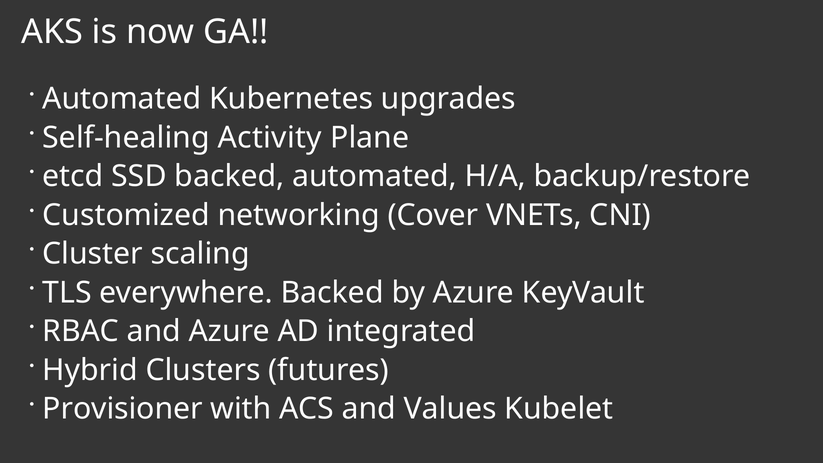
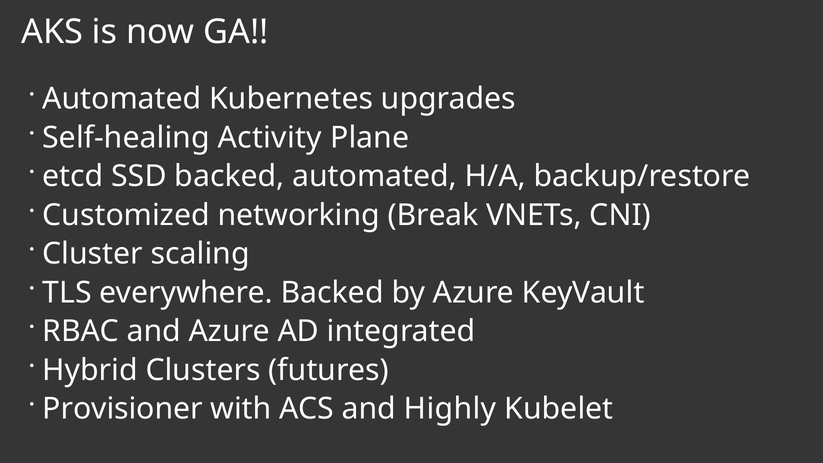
Cover: Cover -> Break (433, 215)
Values: Values -> Highly (450, 409)
